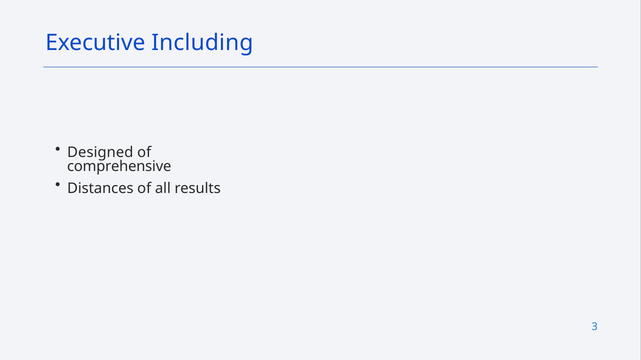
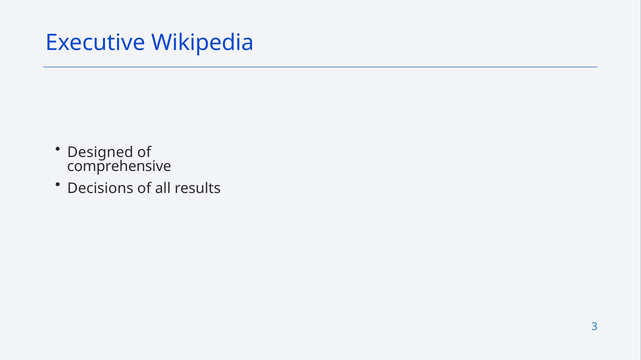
Including: Including -> Wikipedia (203, 43)
Distances: Distances -> Decisions (100, 188)
